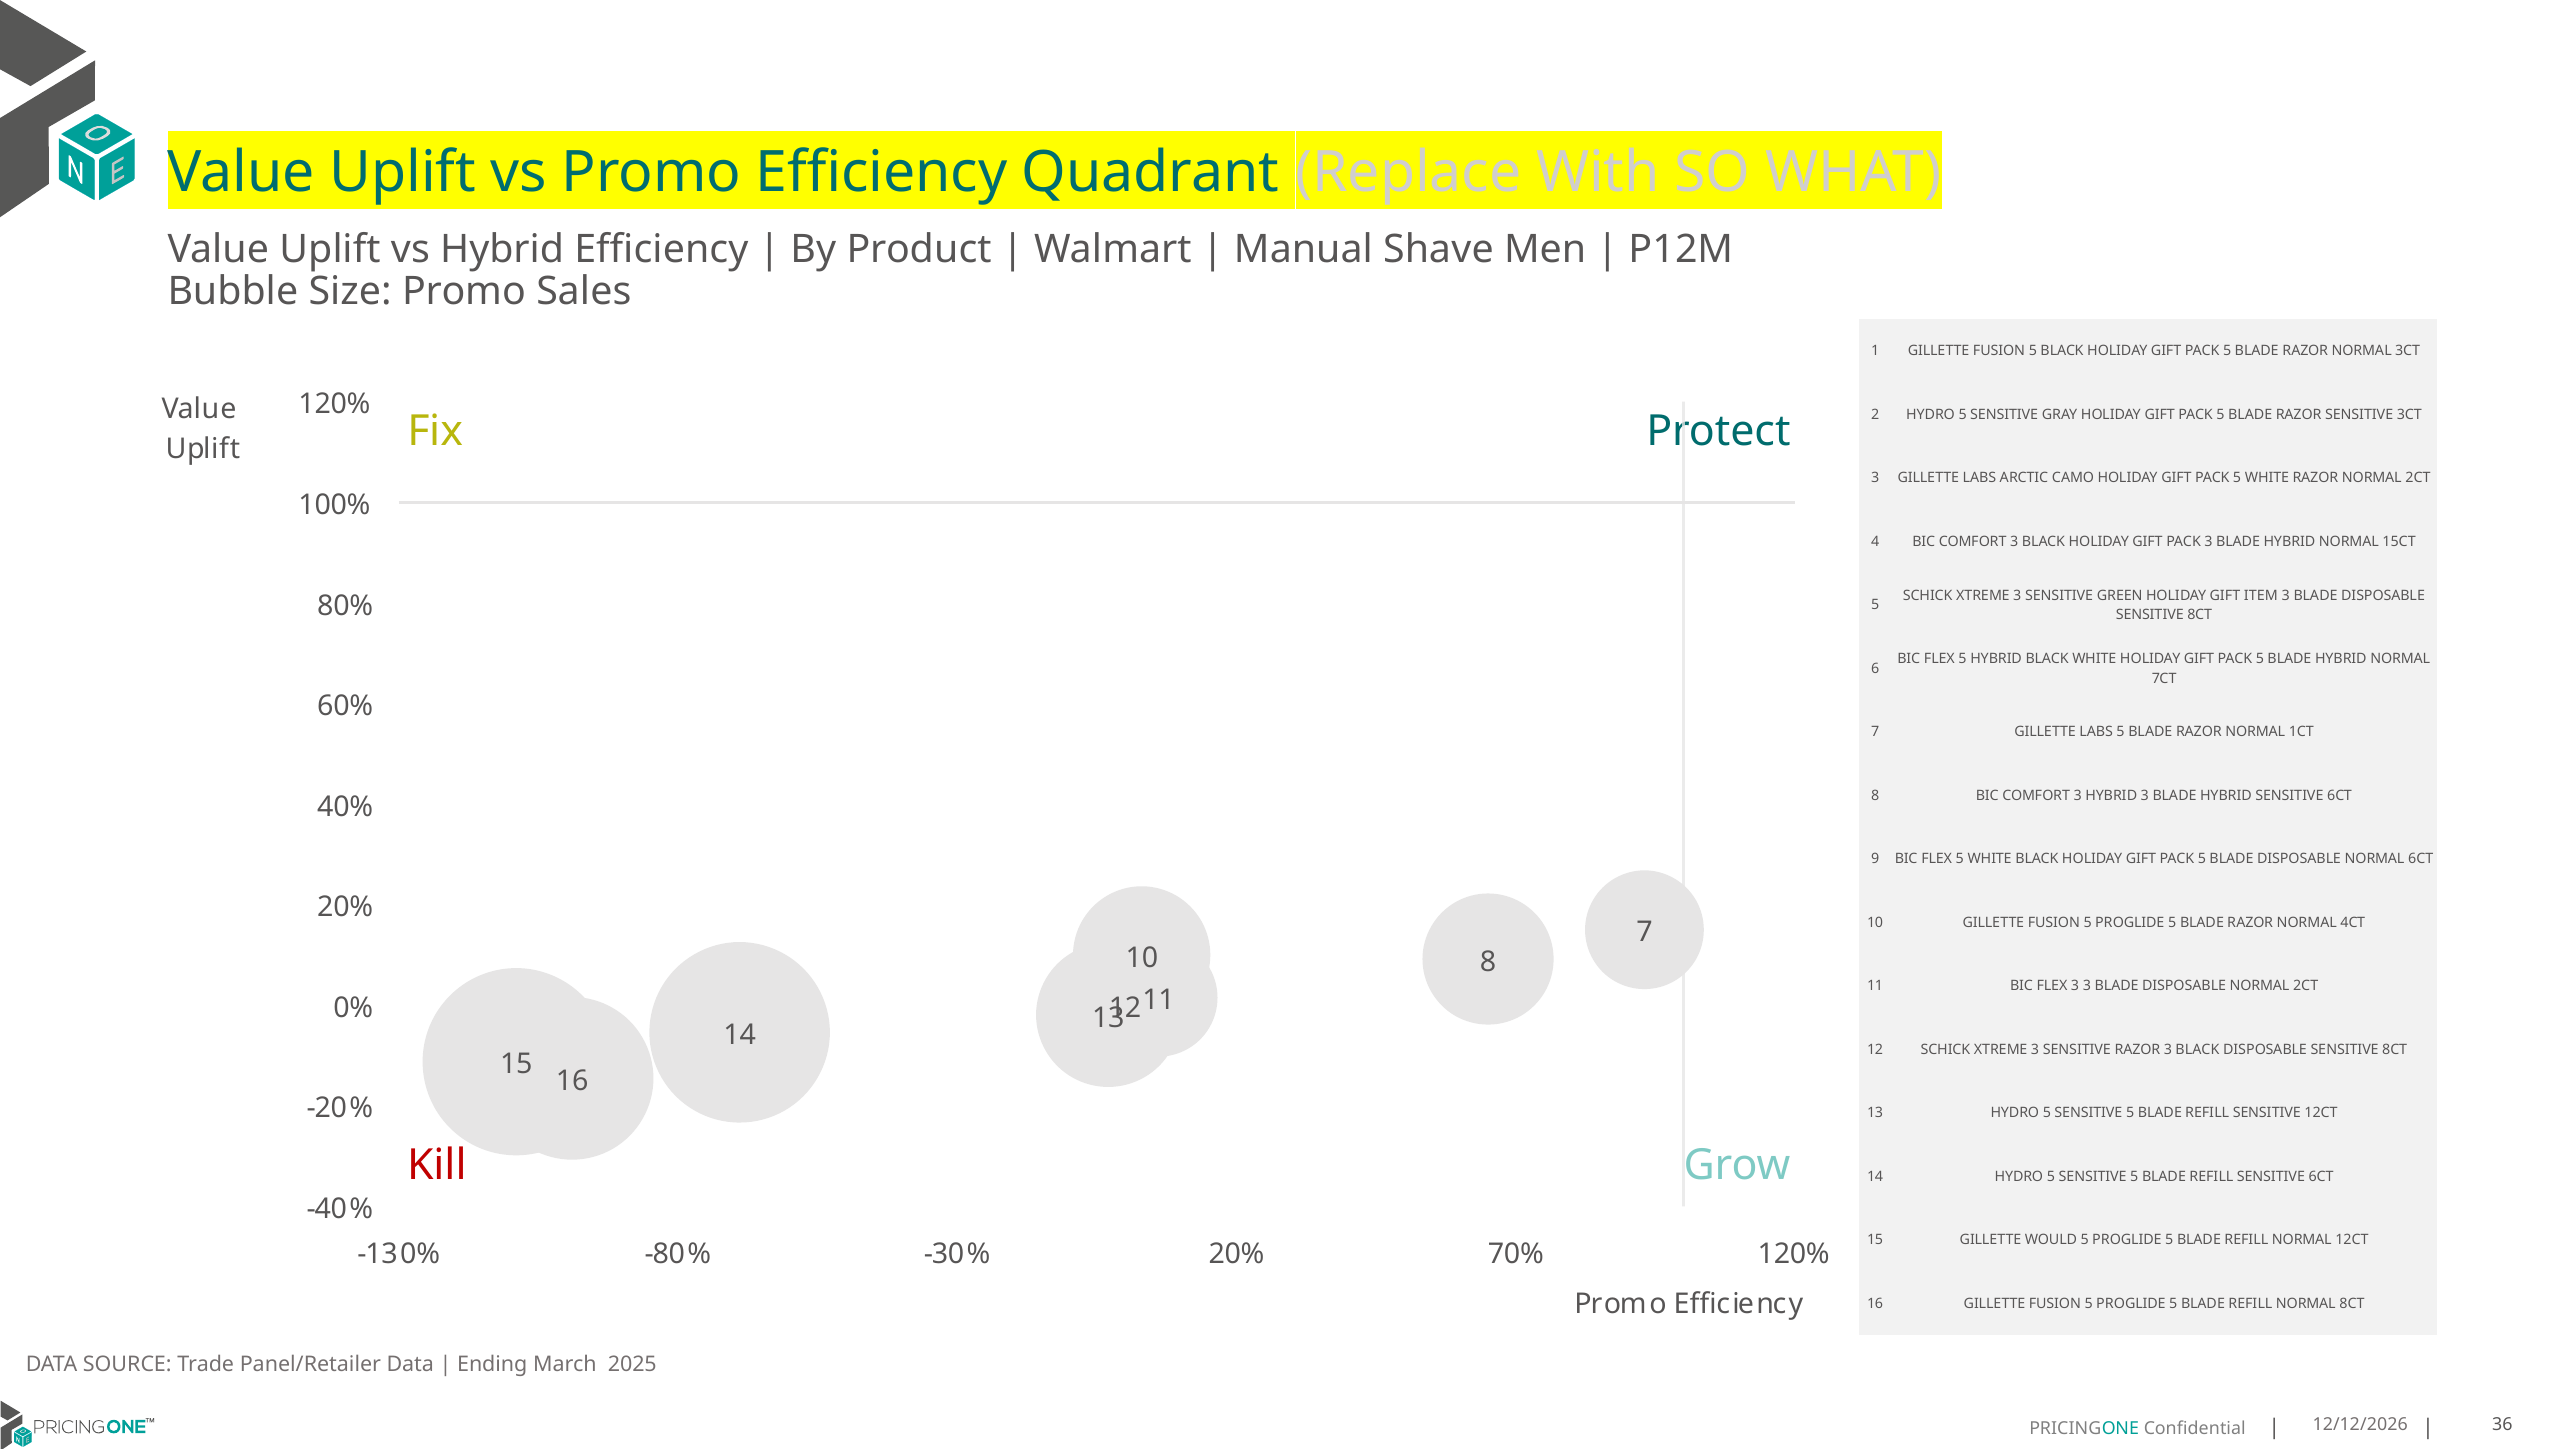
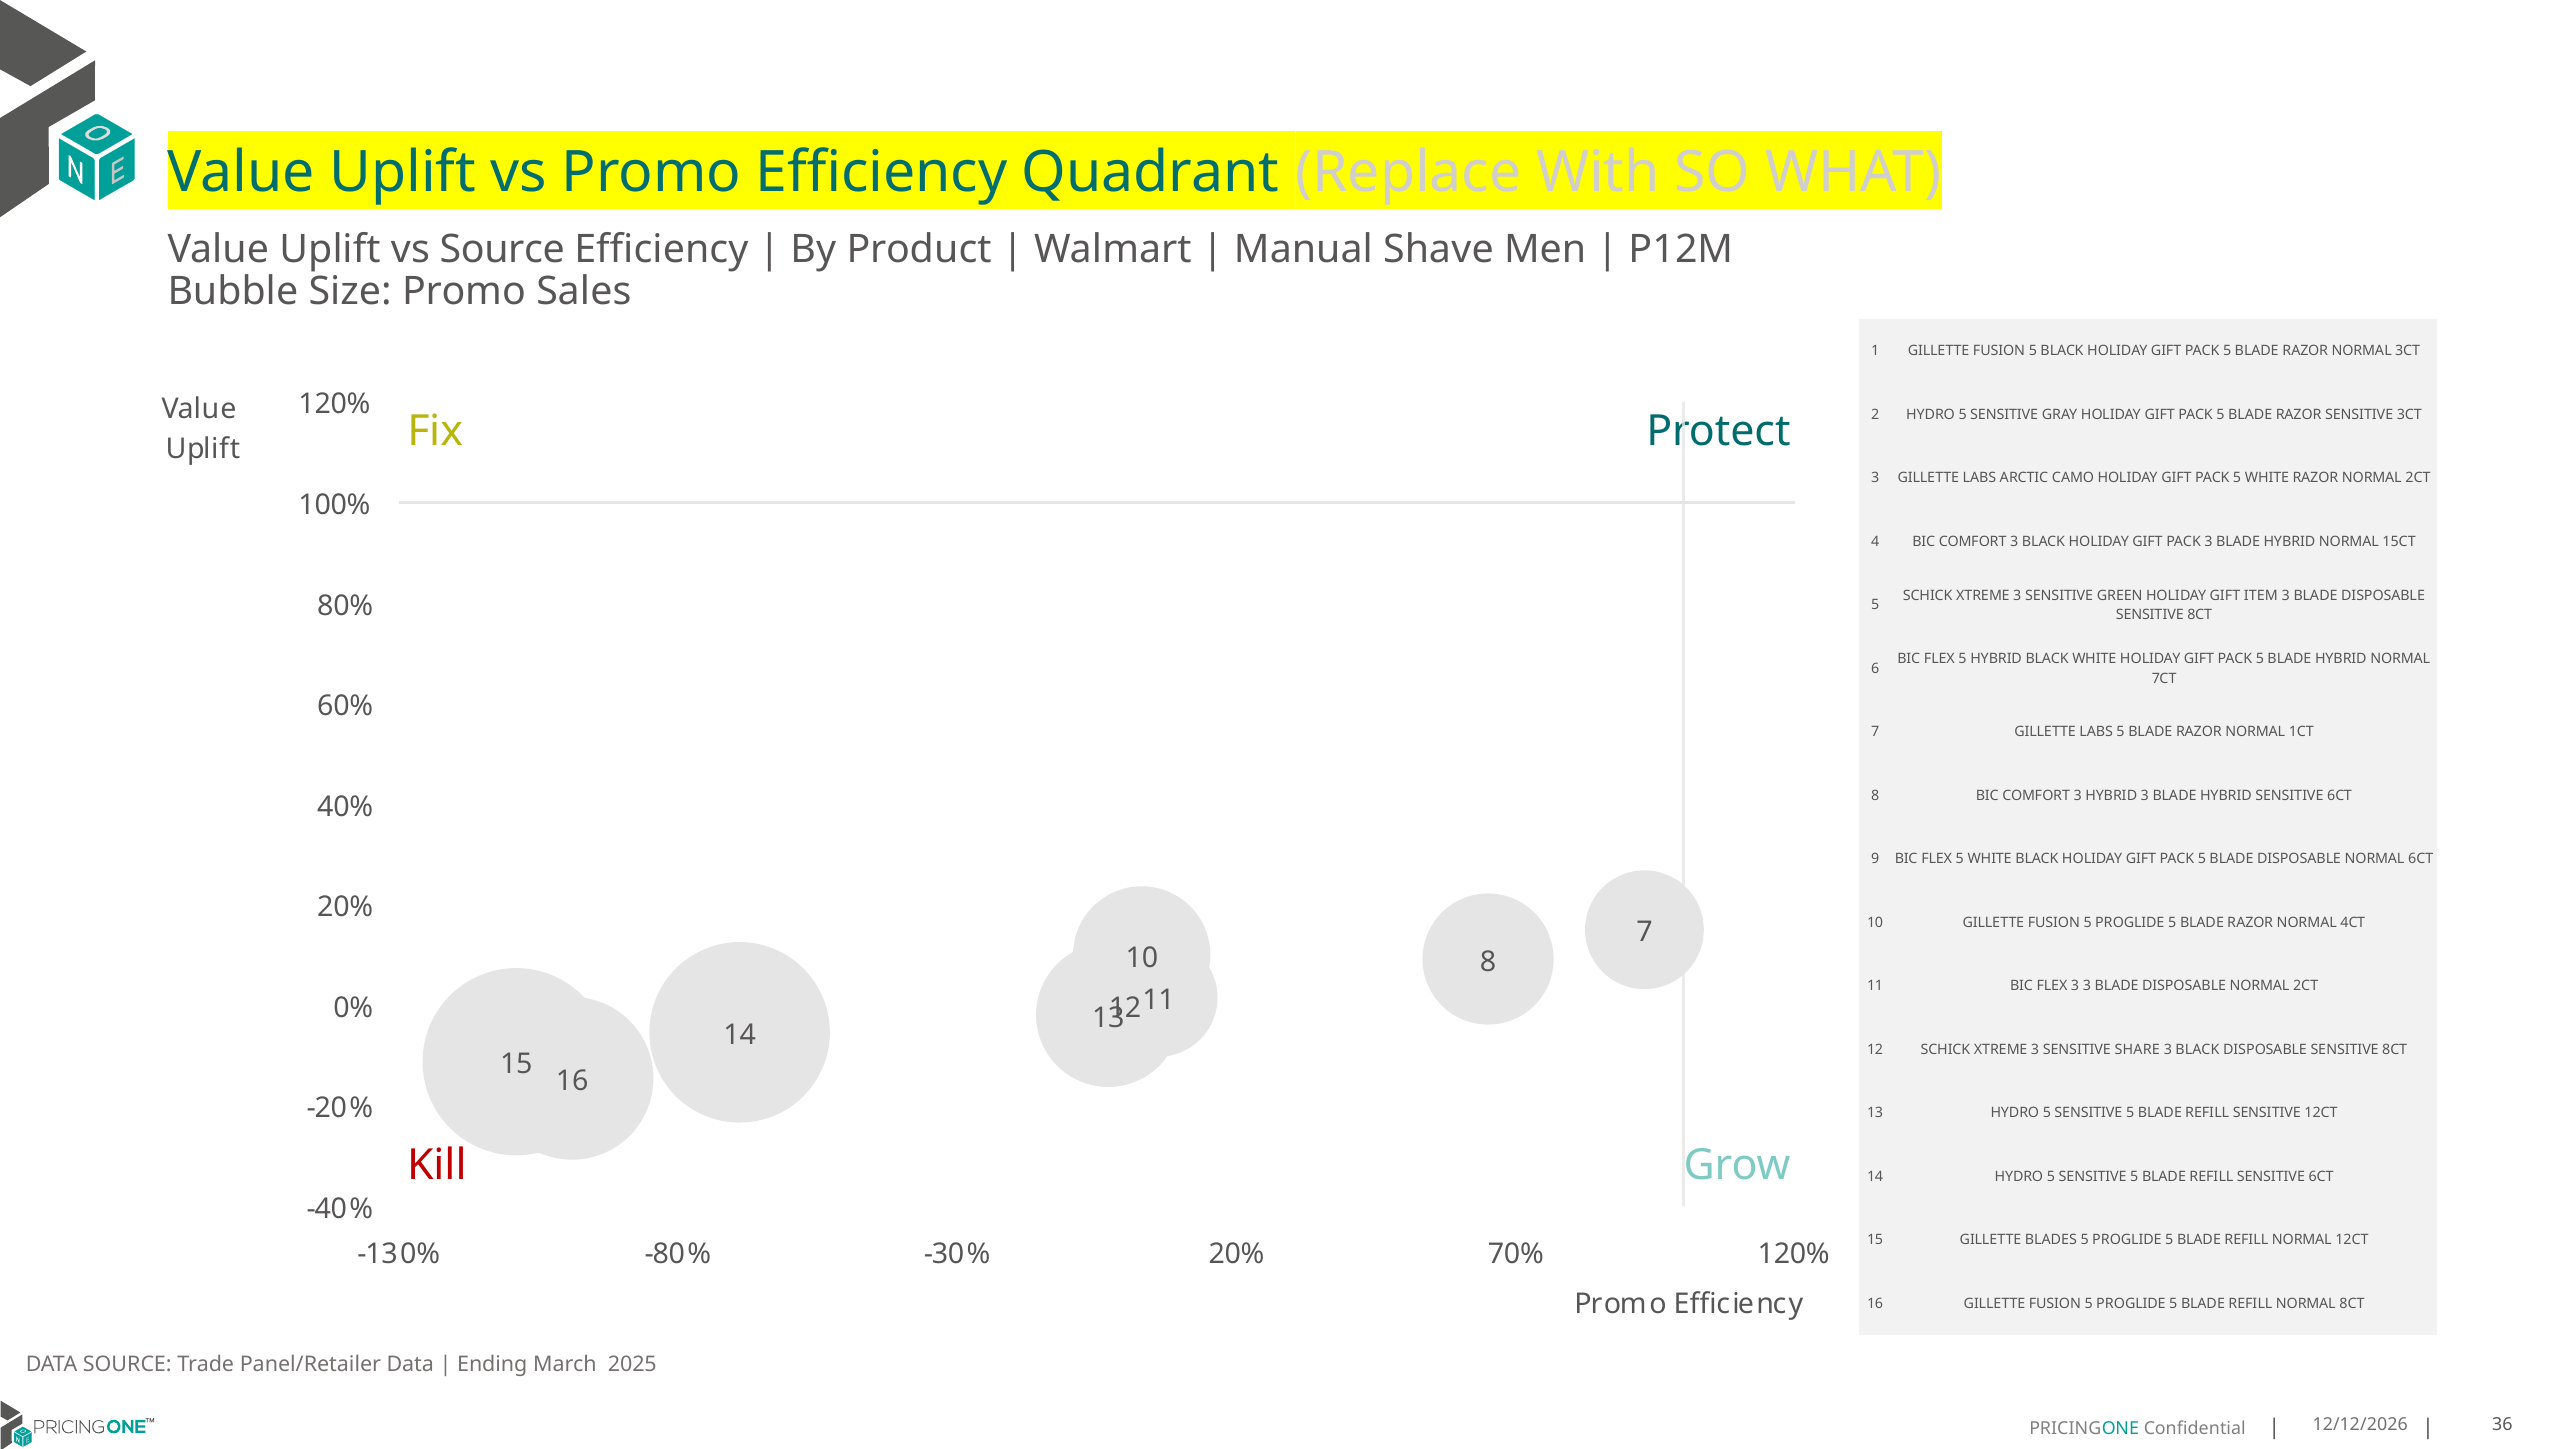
vs Hybrid: Hybrid -> Source (502, 249)
SENSITIVE RAZOR: RAZOR -> SHARE (2137, 1050)
WOULD: WOULD -> BLADES (2051, 1240)
